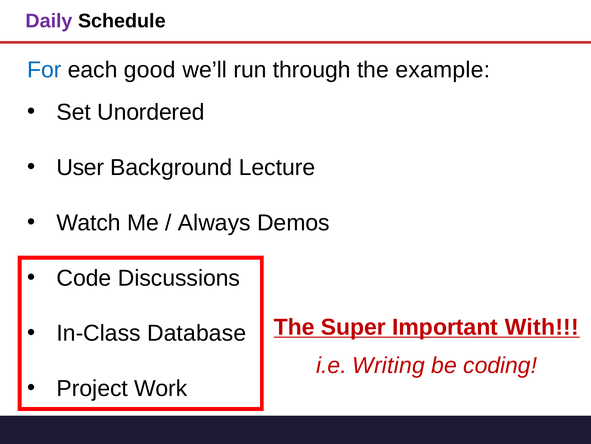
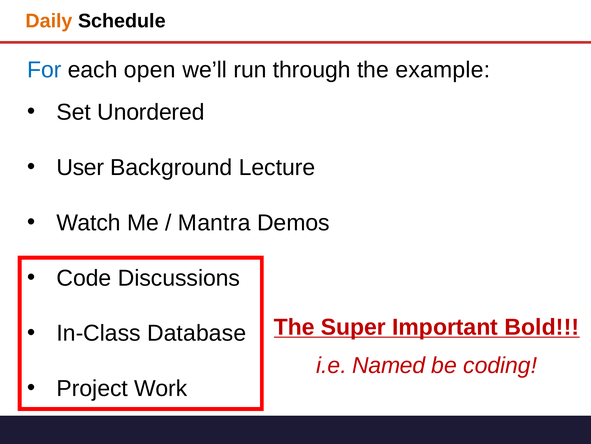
Daily colour: purple -> orange (49, 21)
good: good -> open (150, 70)
Always: Always -> Mantra (214, 222)
With: With -> Bold (542, 327)
Writing: Writing -> Named (389, 365)
